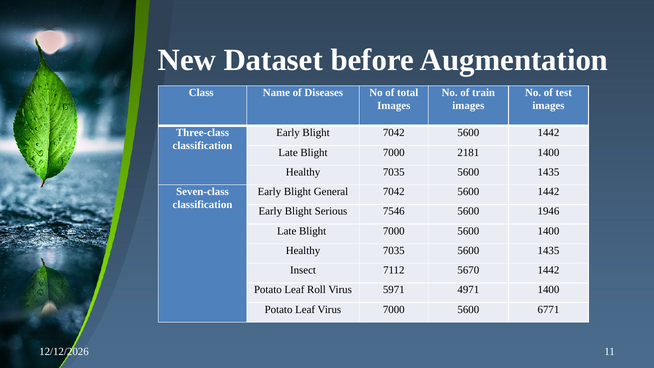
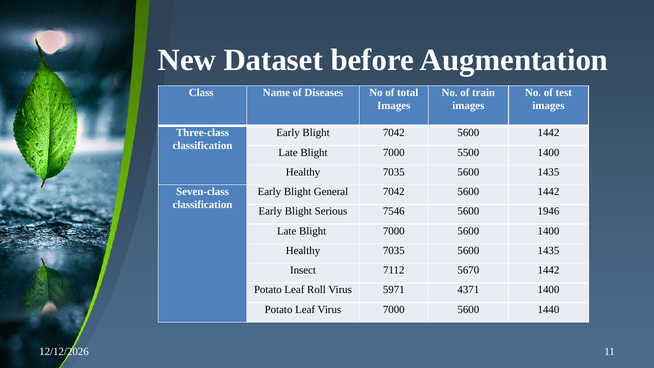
2181: 2181 -> 5500 (468, 152)
4971: 4971 -> 4371 (468, 290)
6771: 6771 -> 1440 (549, 309)
